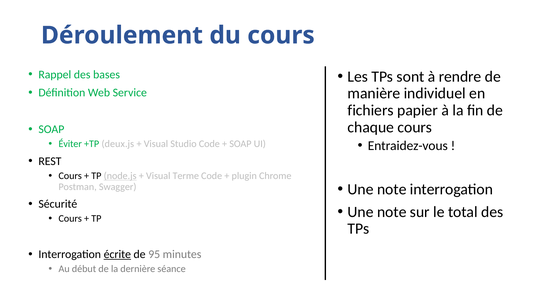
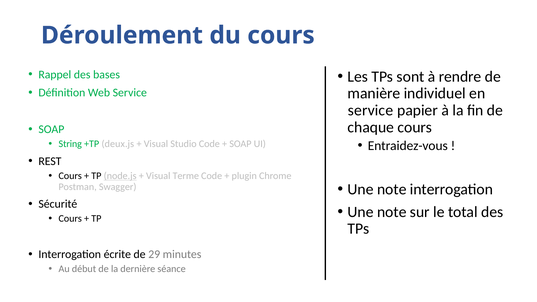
fichiers: fichiers -> service (371, 110)
Éviter: Éviter -> String (70, 144)
écrite underline: present -> none (117, 254)
95: 95 -> 29 (154, 254)
